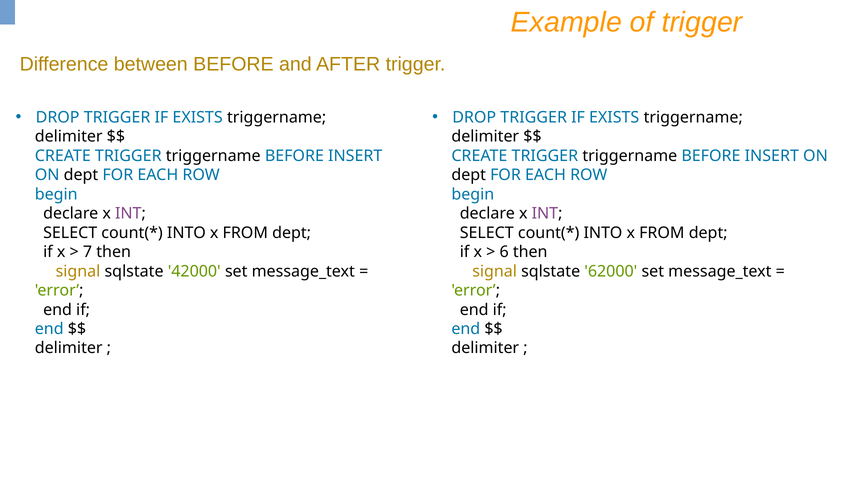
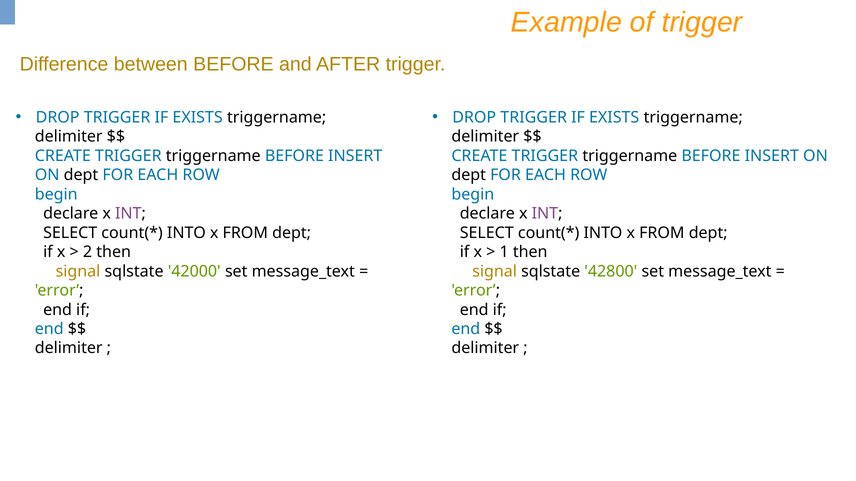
7: 7 -> 2 (88, 252)
6: 6 -> 1 (504, 252)
62000: 62000 -> 42800 (611, 272)
